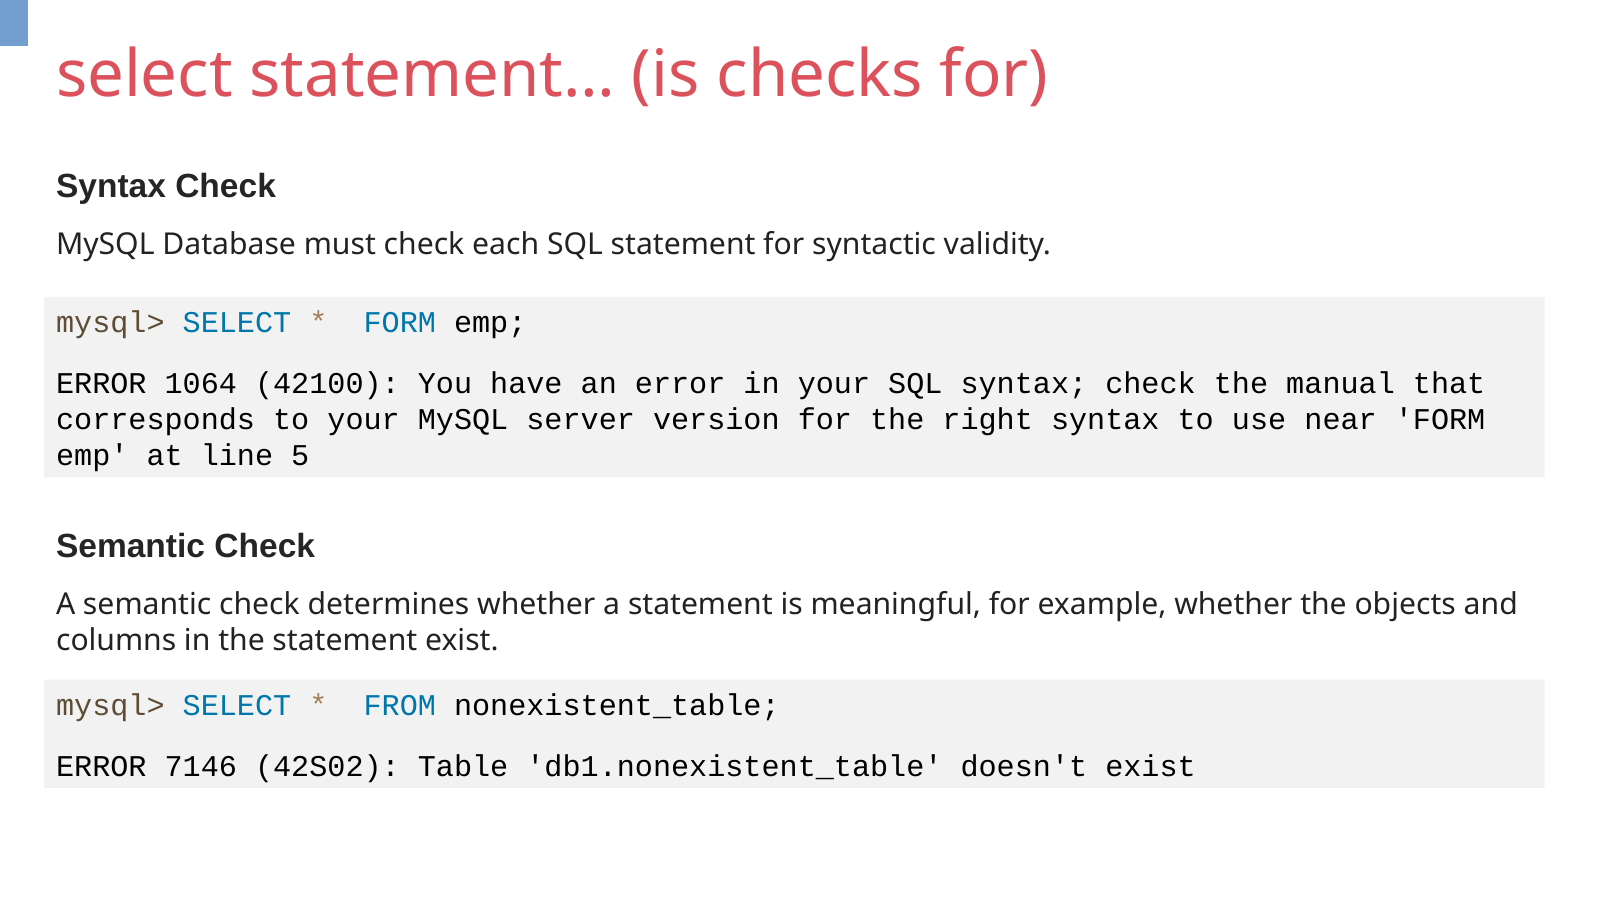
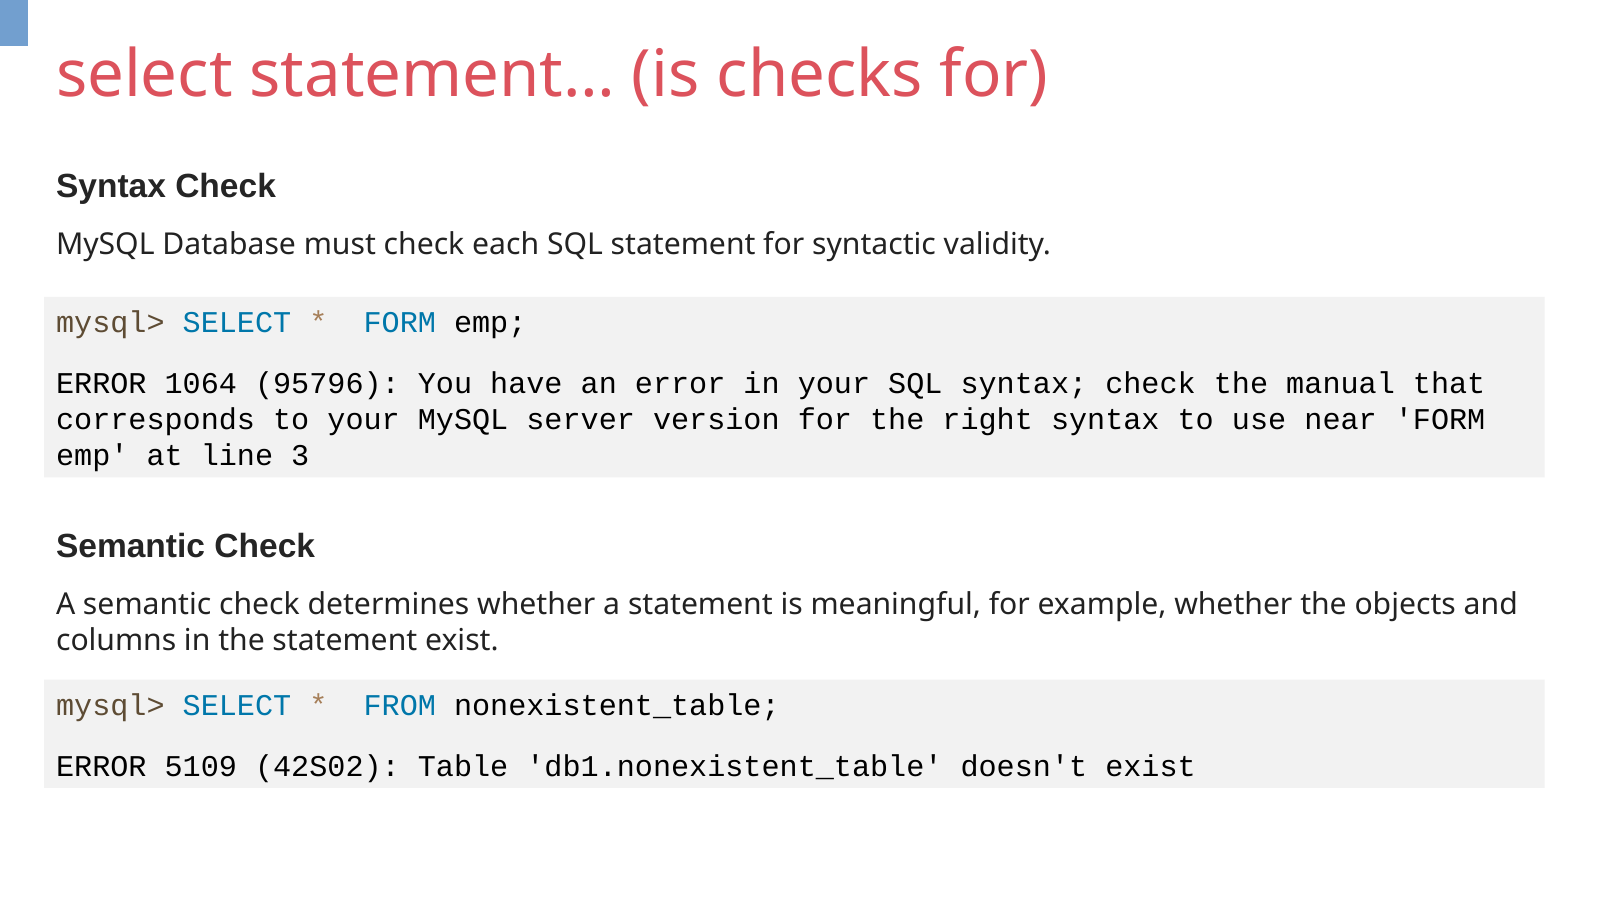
42100: 42100 -> 95796 (327, 384)
5: 5 -> 3 (300, 456)
7146: 7146 -> 5109 (201, 767)
